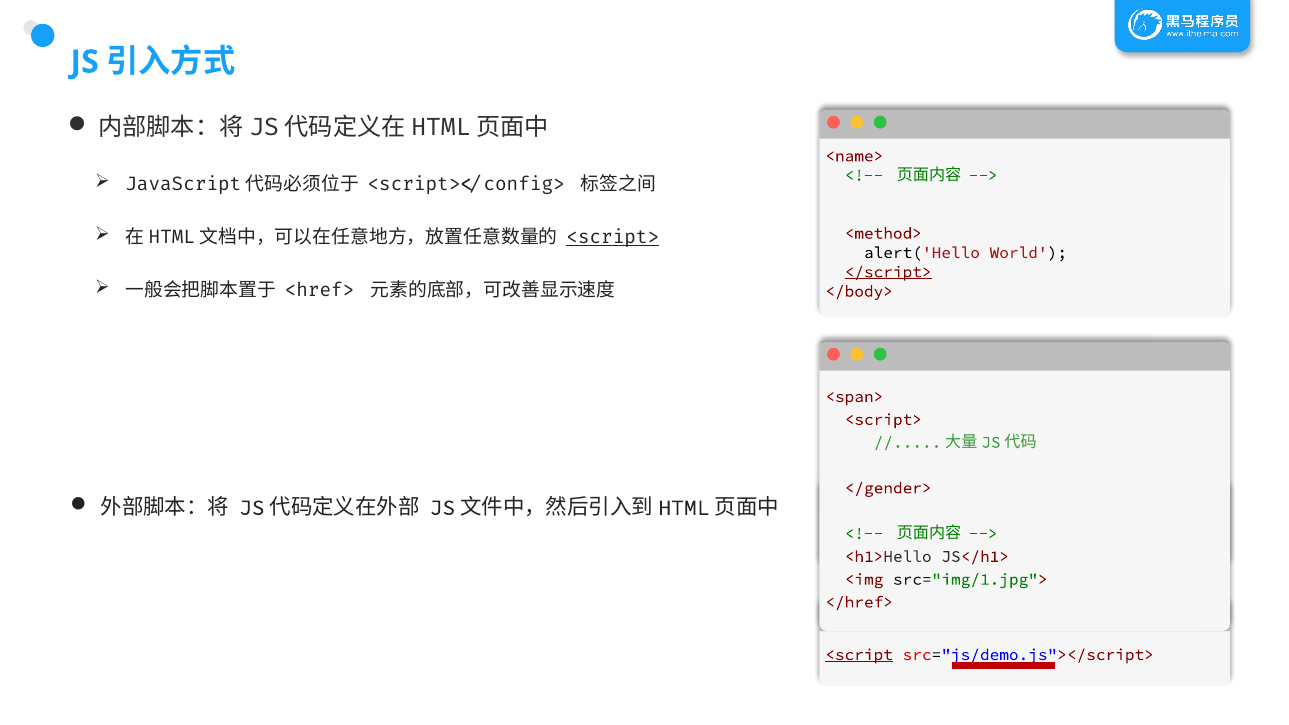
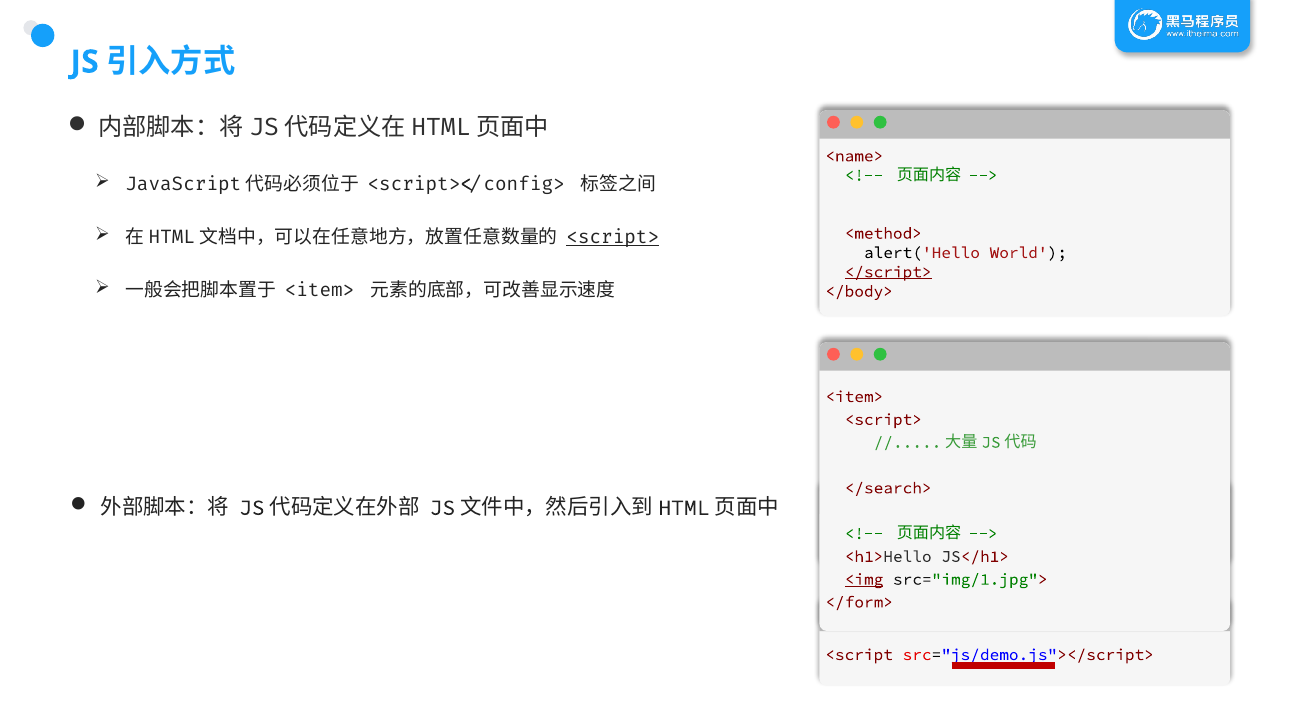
<href>: <href> -> <item> (320, 291)
<span>: <span> -> <item> (854, 397)
</gender>: </gender> -> </search> (888, 488)
<img underline: none -> present (864, 579)
</href>: </href> -> </form> (859, 602)
<script underline: present -> none (859, 655)
